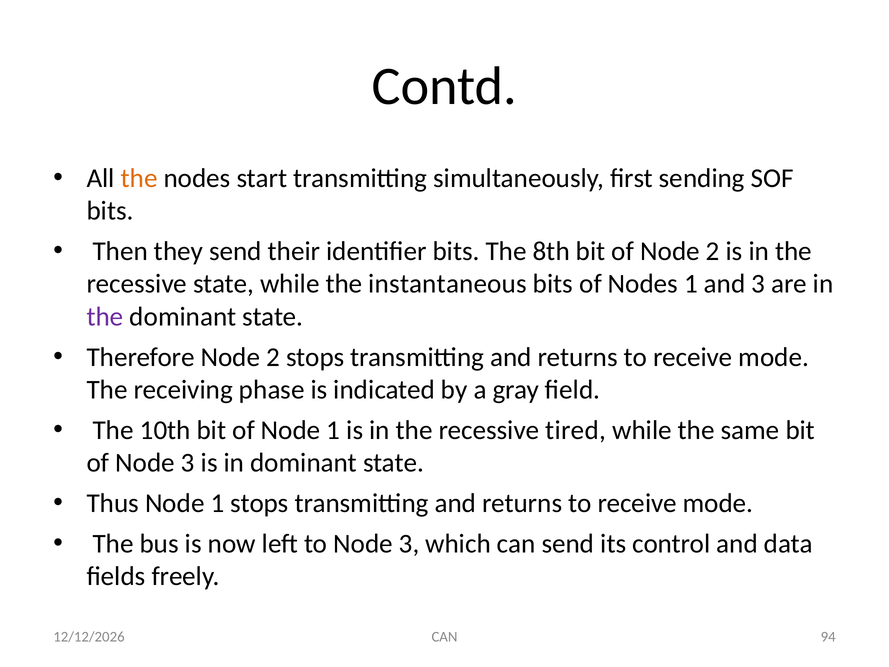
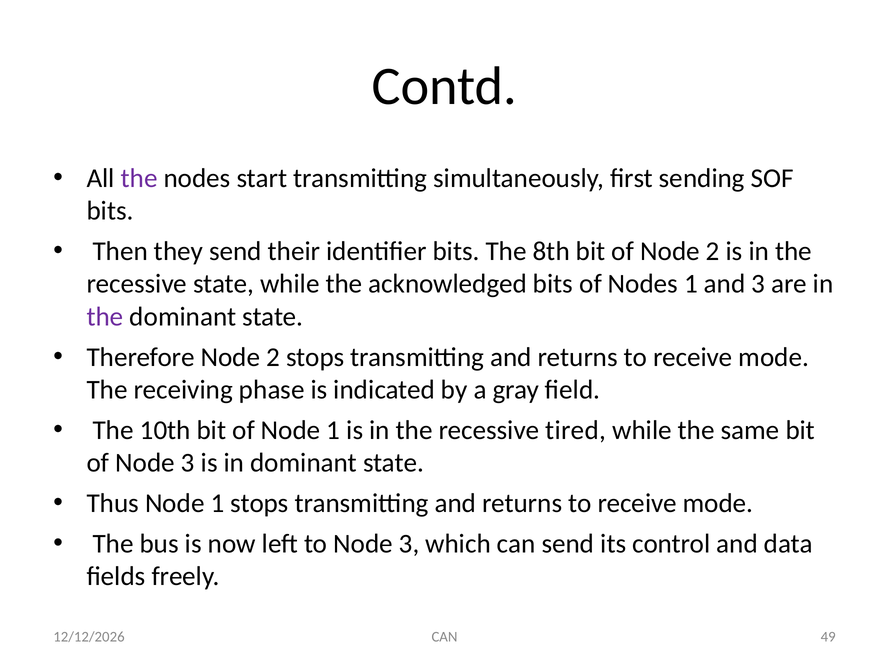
the colour: orange -> purple (139, 178)
instantaneous: instantaneous -> acknowledged (448, 284)
94: 94 -> 49 (828, 637)
